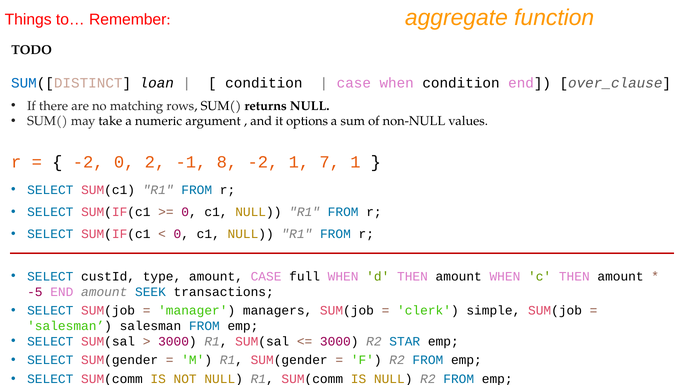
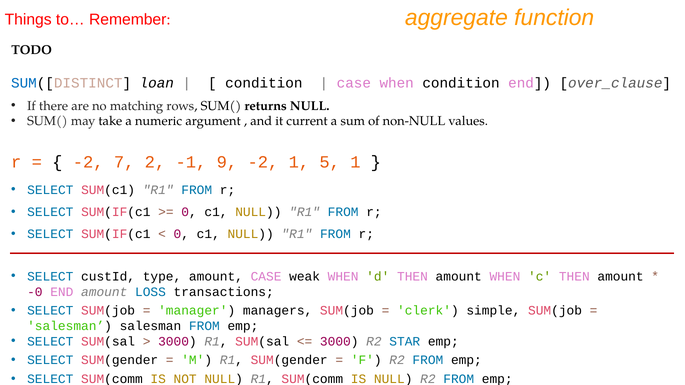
options: options -> current (307, 121)
-2 0: 0 -> 7 (124, 162)
8: 8 -> 9 (227, 162)
7: 7 -> 5 (330, 162)
full: full -> weak (305, 277)
-5: -5 -> -0 (35, 292)
SEEK: SEEK -> LOSS (150, 292)
